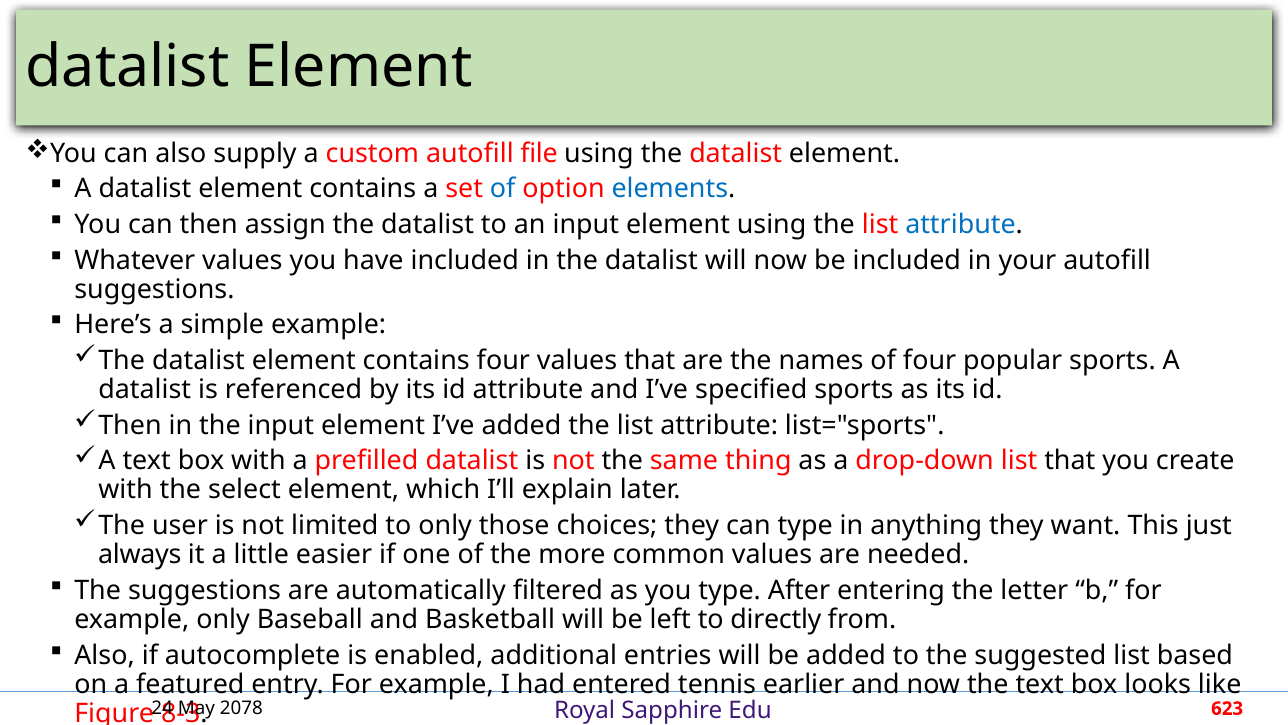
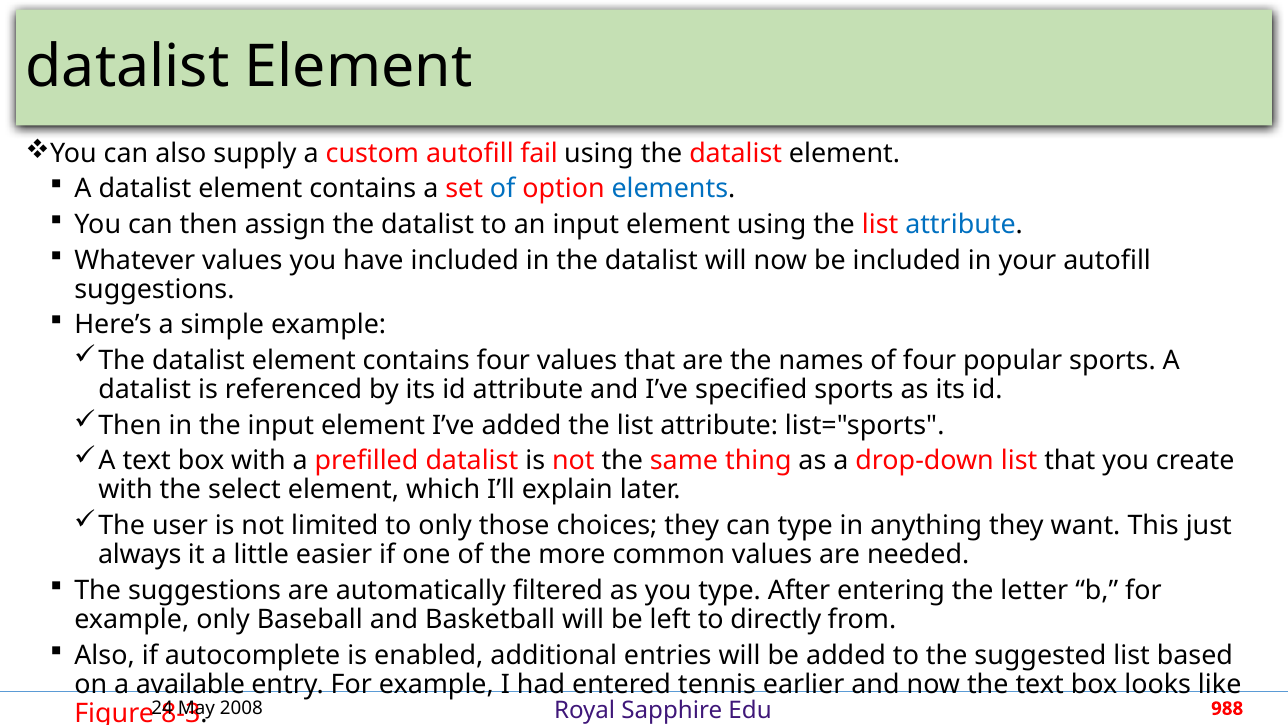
file: file -> fail (539, 153)
featured: featured -> available (190, 684)
2078: 2078 -> 2008 (241, 708)
623: 623 -> 988 (1227, 708)
